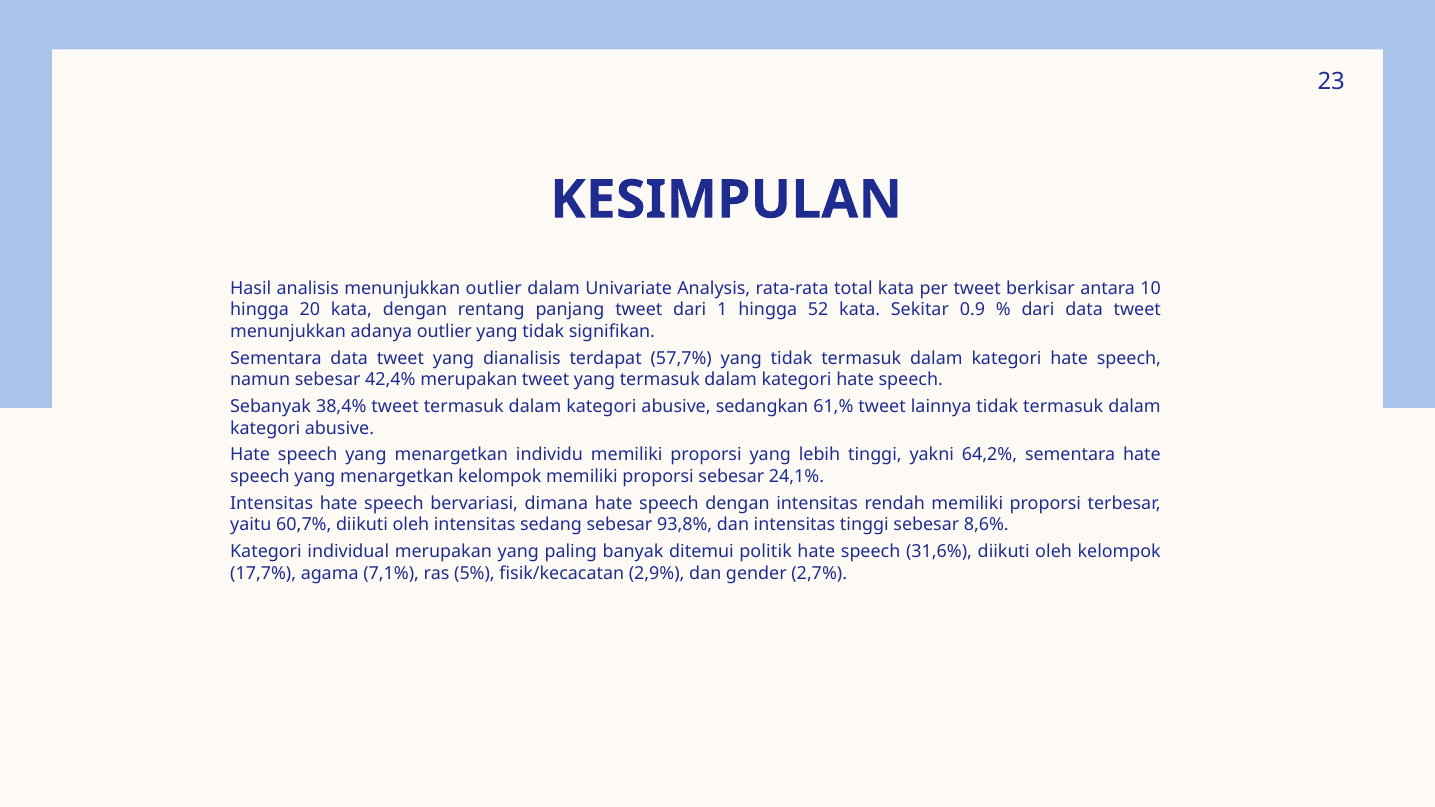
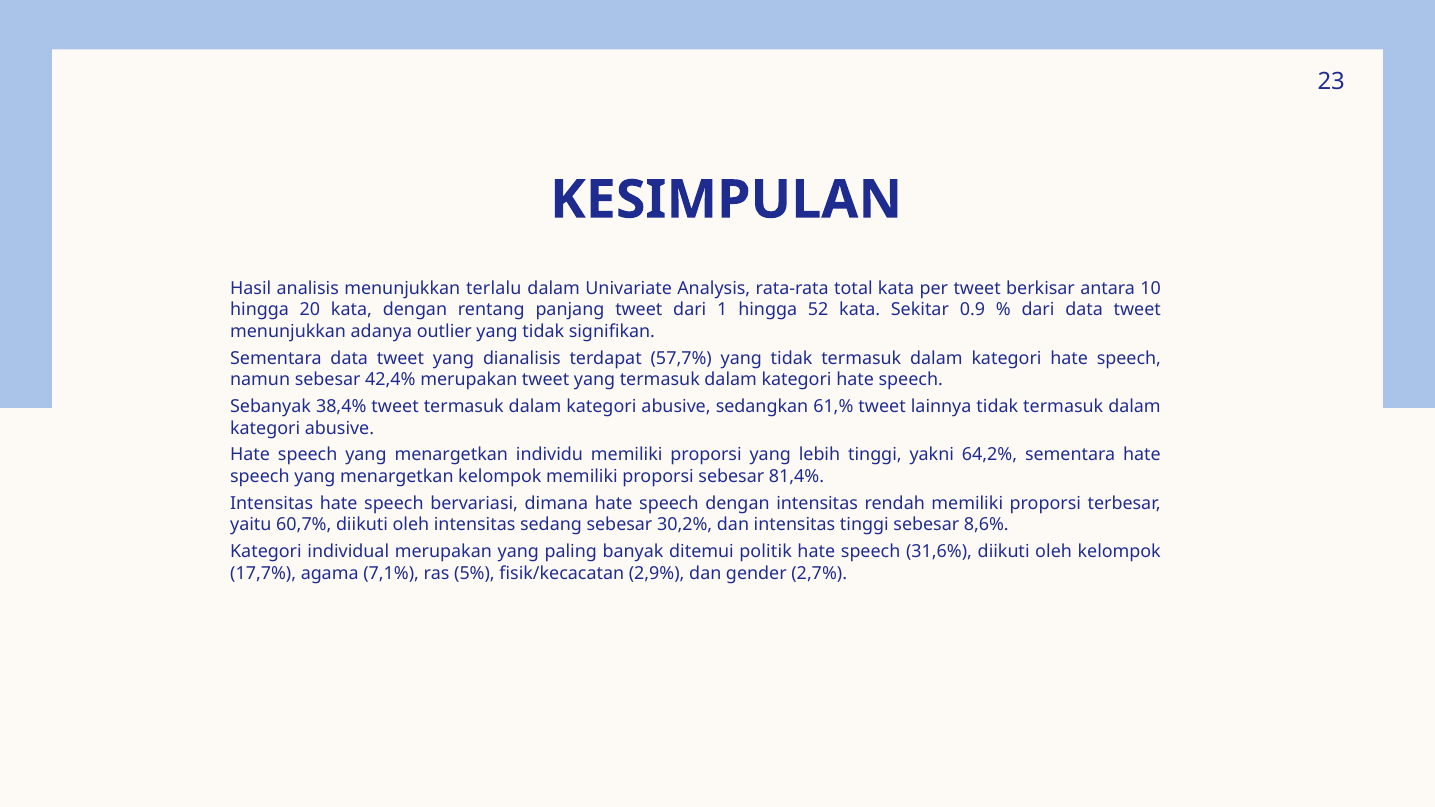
menunjukkan outlier: outlier -> terlalu (494, 288)
24,1%: 24,1% -> 81,4% (797, 477)
93,8%: 93,8% -> 30,2% (685, 525)
